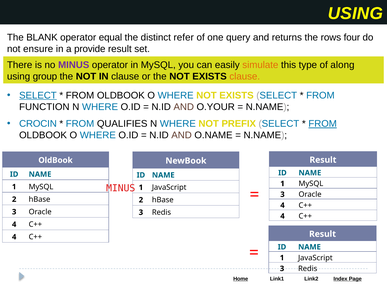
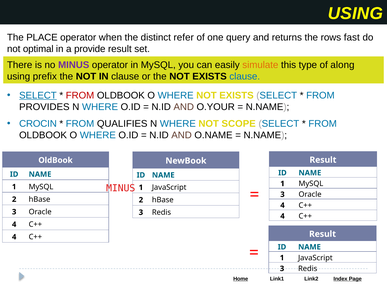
BLANK: BLANK -> PLACE (42, 37)
equal: equal -> when (110, 37)
four: four -> fast (352, 37)
ensure: ensure -> optimal (38, 49)
group: group -> prefix (45, 76)
clause colour: orange -> blue (245, 76)
FROM colour: black -> red (80, 95)
FUNCTION: FUNCTION -> PROVIDES (44, 107)
PREFIX: PREFIX -> SCOPE (239, 124)
FROM underline: present -> none (323, 124)
